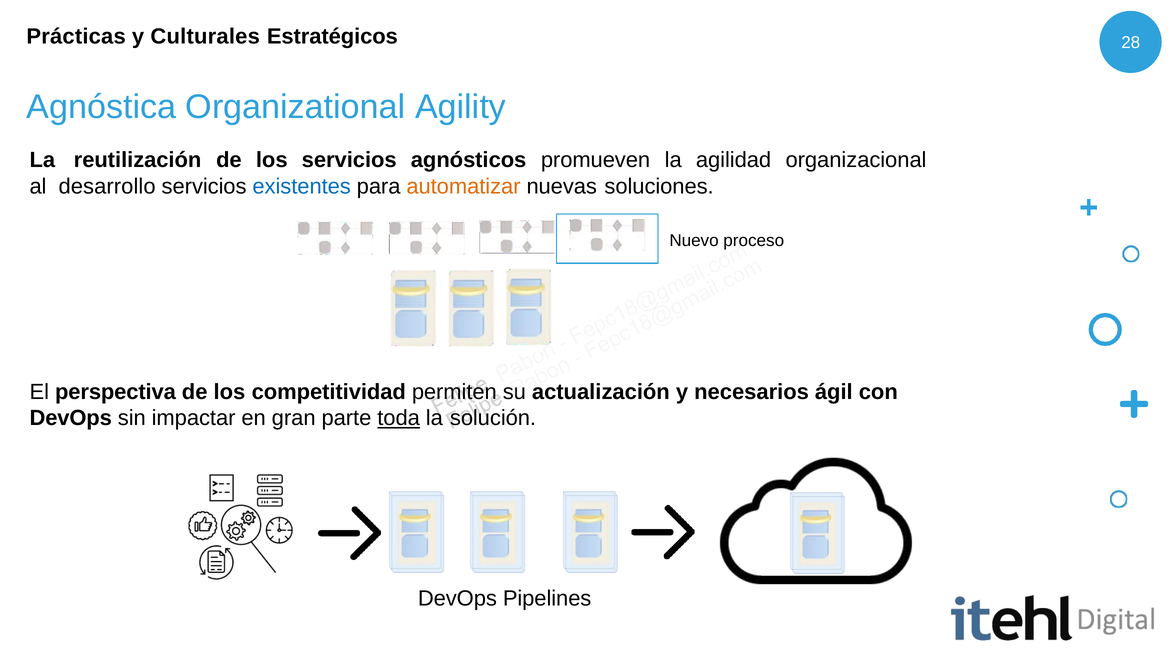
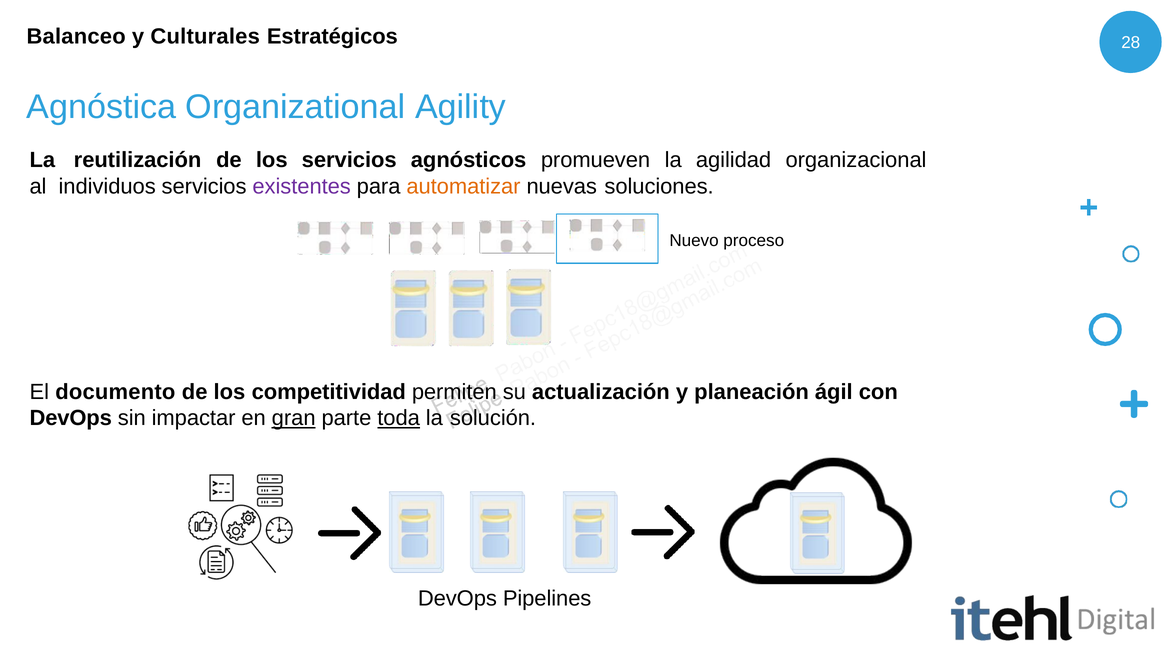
Prácticas: Prácticas -> Balanceo (76, 37)
desarrollo: desarrollo -> individuos (107, 186)
existentes colour: blue -> purple (302, 186)
perspectiva: perspectiva -> documento (115, 392)
necesarios: necesarios -> planeación (752, 392)
gran underline: none -> present (294, 418)
